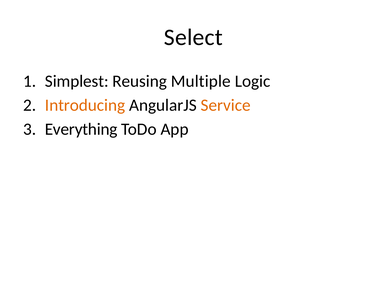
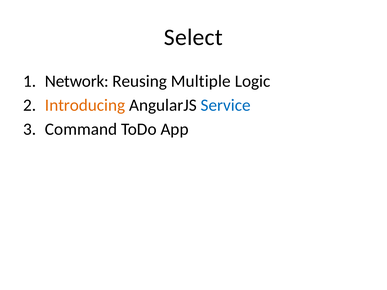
Simplest: Simplest -> Network (77, 81)
Service colour: orange -> blue (226, 105)
Everything: Everything -> Command (81, 129)
